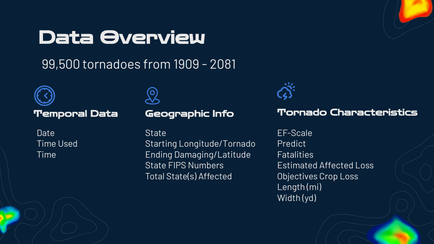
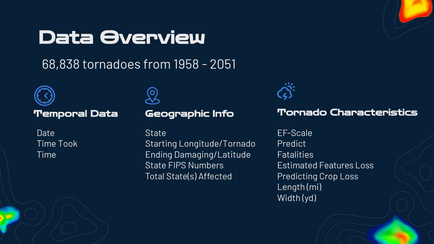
99,500: 99,500 -> 68,838 (61, 65)
1909: 1909 -> 1958 (186, 65)
2081: 2081 -> 2051 (223, 65)
Used: Used -> Took (68, 144)
Estimated Affected: Affected -> Features (336, 166)
Objectives: Objectives -> Predicting (297, 177)
